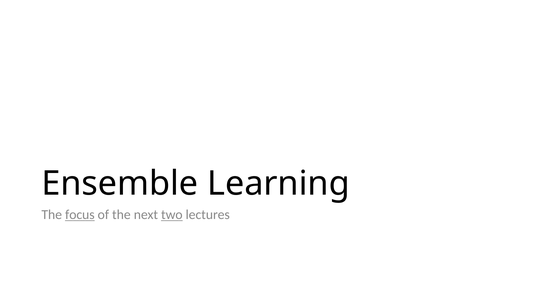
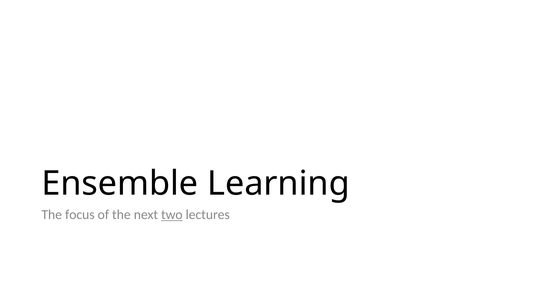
focus underline: present -> none (80, 215)
